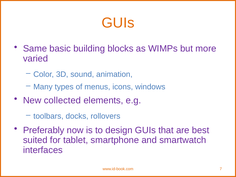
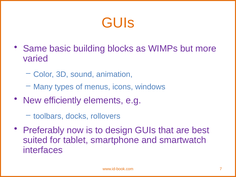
collected: collected -> efficiently (62, 100)
